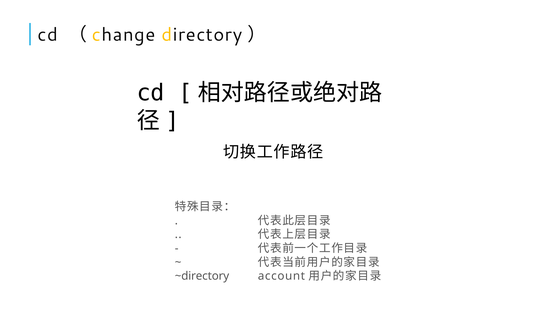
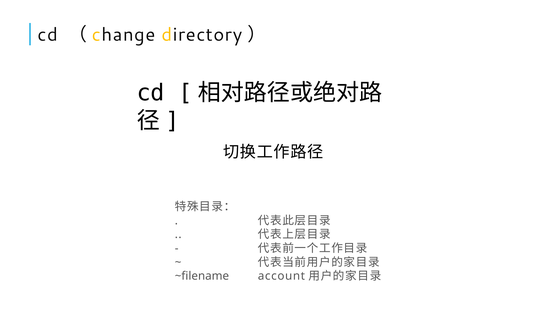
~directory: ~directory -> ~filename (202, 276)
